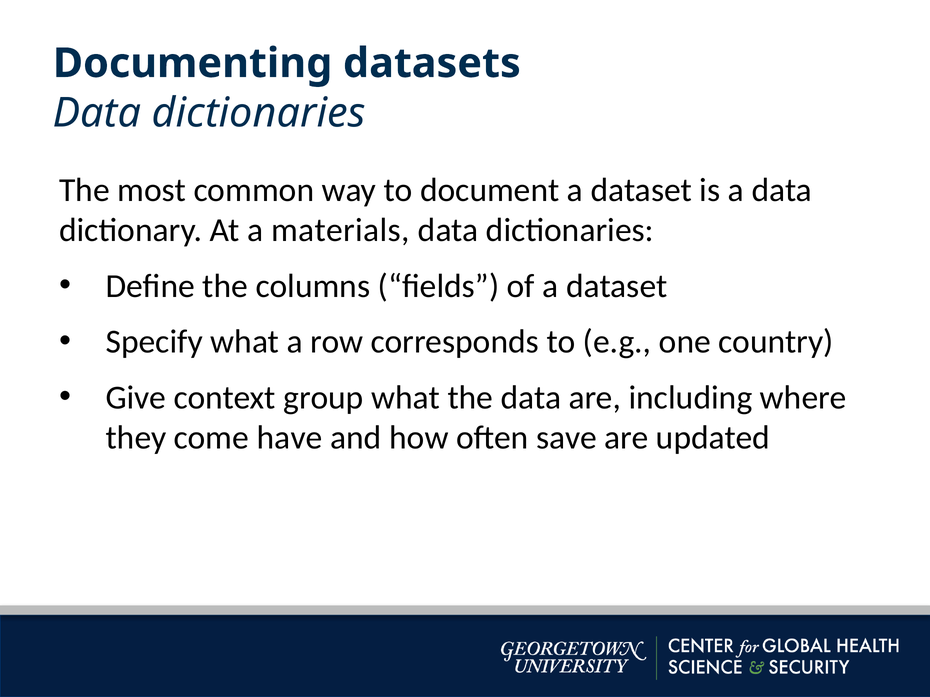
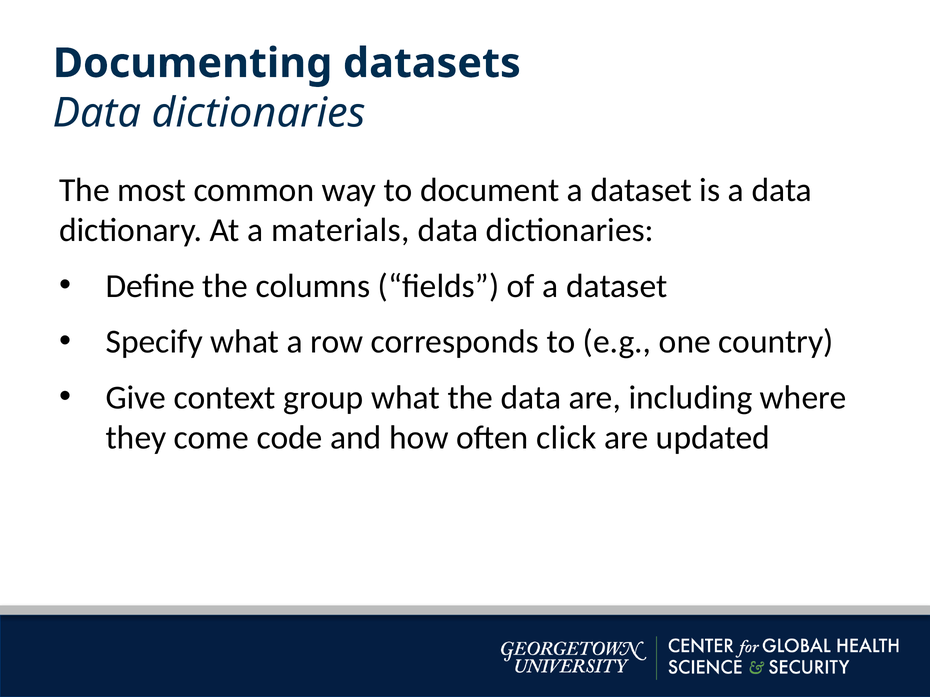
have: have -> code (290, 438)
save: save -> click (566, 438)
